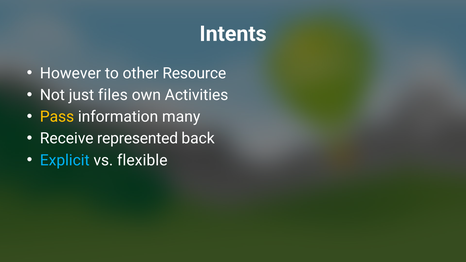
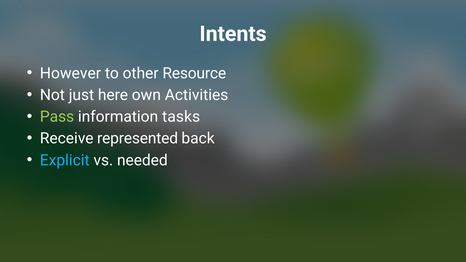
files: files -> here (113, 95)
Pass colour: yellow -> light green (57, 117)
many: many -> tasks (181, 117)
flexible: flexible -> needed (142, 160)
